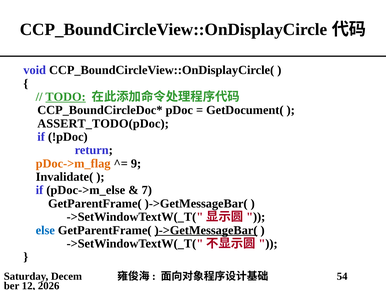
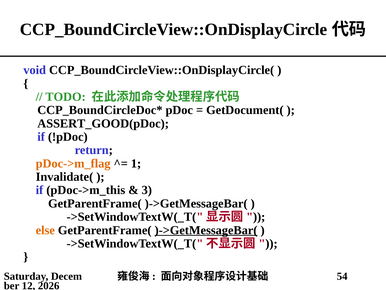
TODO underline: present -> none (66, 97)
ASSERT_TODO(pDoc: ASSERT_TODO(pDoc -> ASSERT_GOOD(pDoc (103, 123)
9: 9 -> 1 (136, 163)
pDoc->m_else: pDoc->m_else -> pDoc->m_this (86, 190)
7: 7 -> 3 (147, 190)
else colour: blue -> orange (45, 230)
